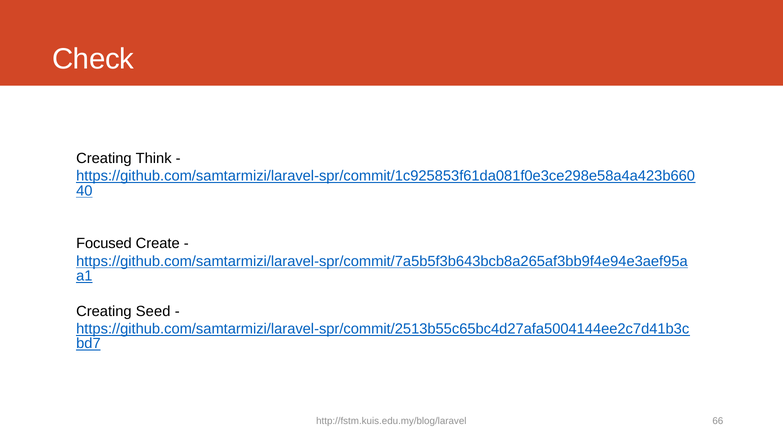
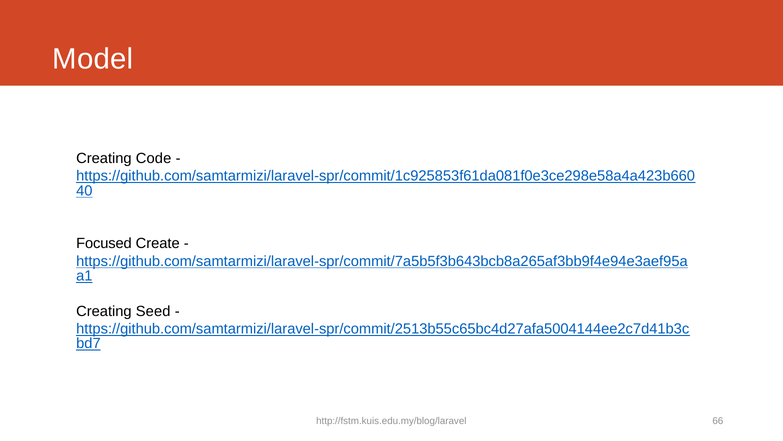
Check: Check -> Model (93, 59)
Think: Think -> Code (154, 158)
